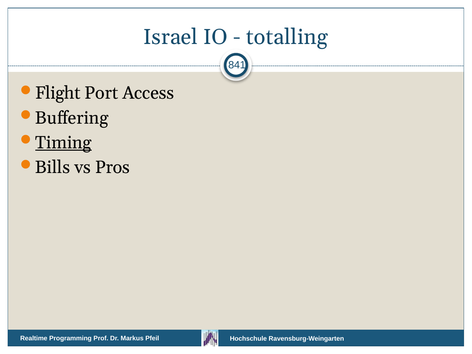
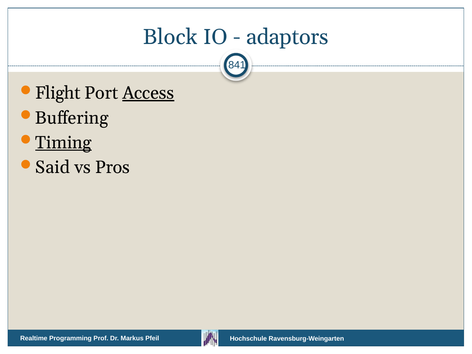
Israel: Israel -> Block (170, 37)
totalling: totalling -> adaptors (287, 37)
Access underline: none -> present (148, 93)
Bills: Bills -> Said (53, 167)
